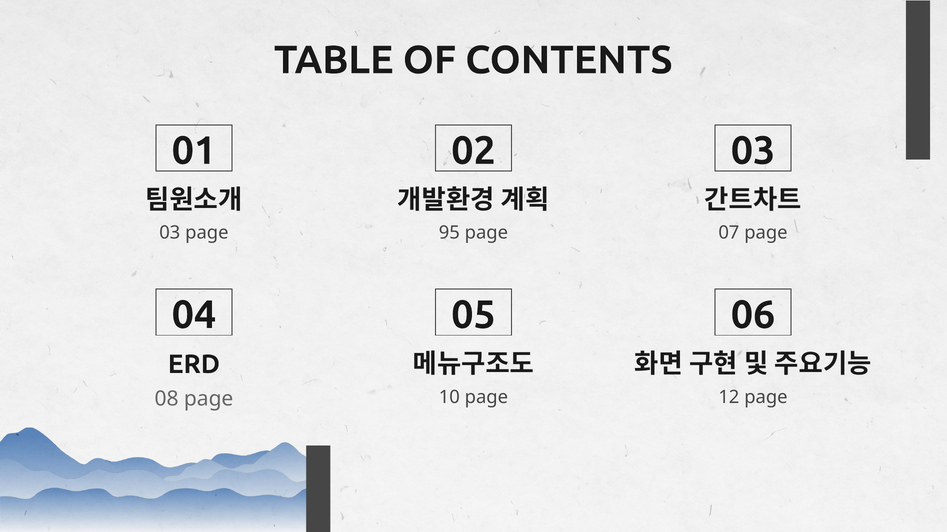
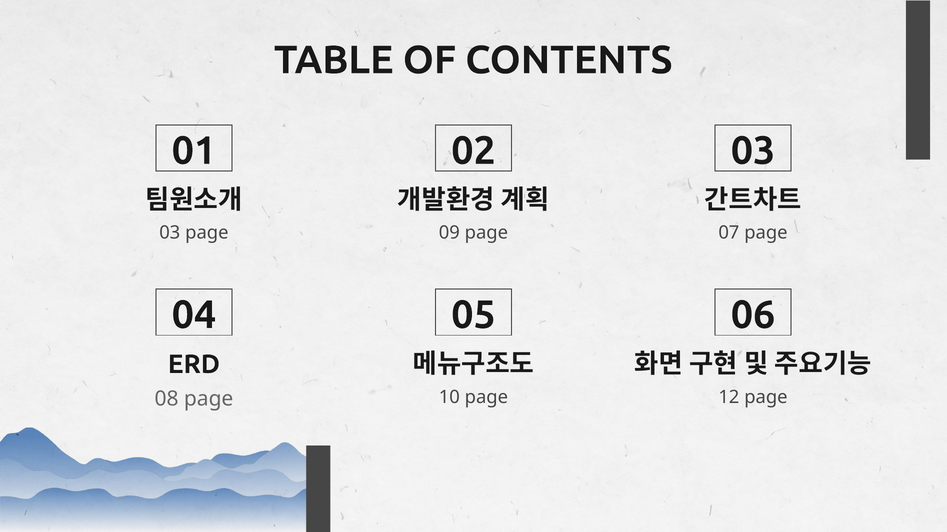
95: 95 -> 09 (449, 233)
